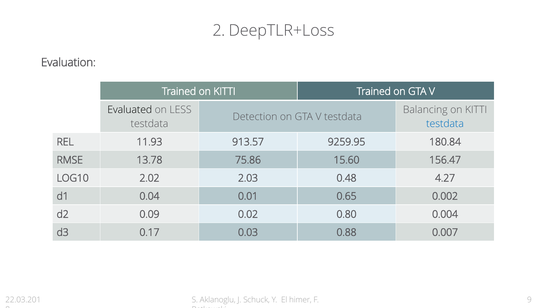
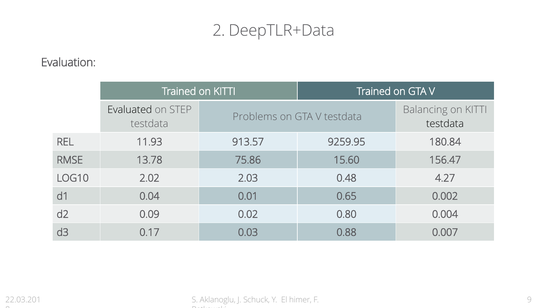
DeepTLR+Loss: DeepTLR+Loss -> DeepTLR+Data (282, 31)
LESS: LESS -> STEP (181, 110)
Detection: Detection -> Problems (255, 117)
testdata colour: blue -> black (445, 124)
